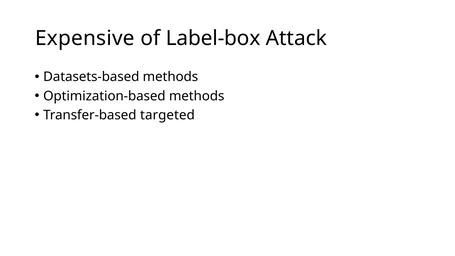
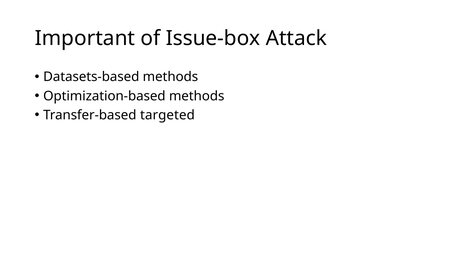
Expensive: Expensive -> Important (85, 38)
Label-box: Label-box -> Issue-box (213, 38)
